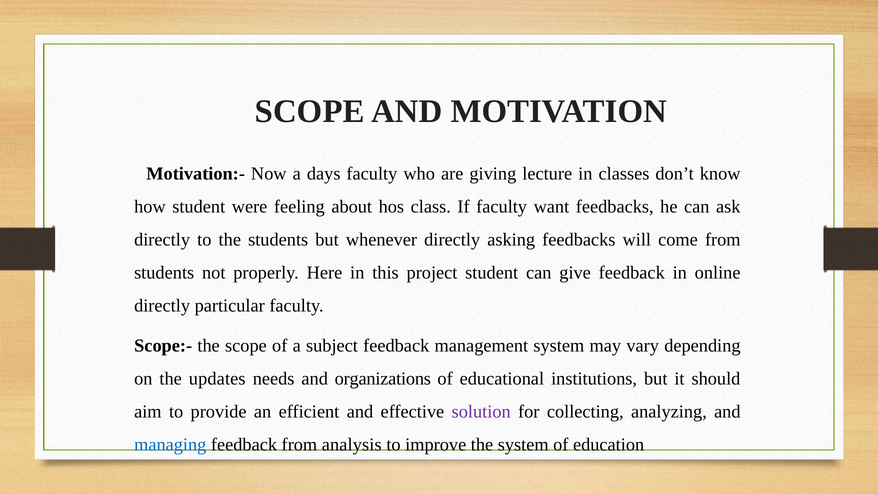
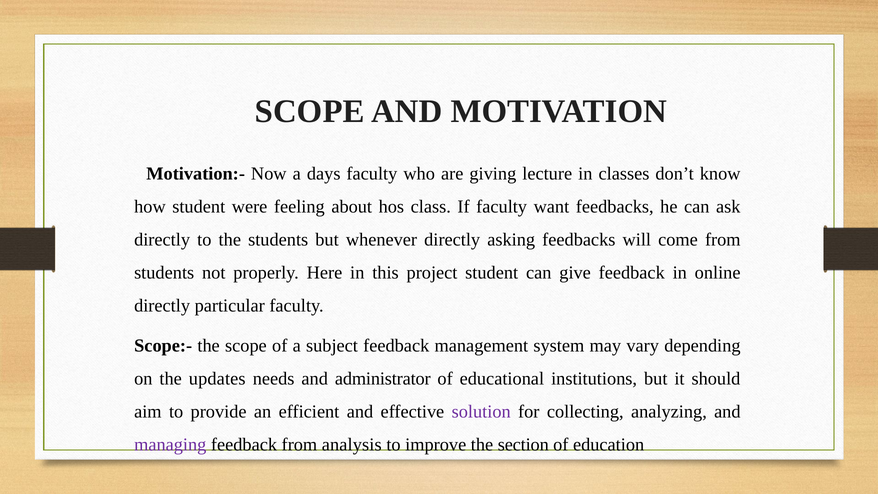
organizations: organizations -> administrator (383, 379)
managing colour: blue -> purple (170, 444)
the system: system -> section (523, 444)
